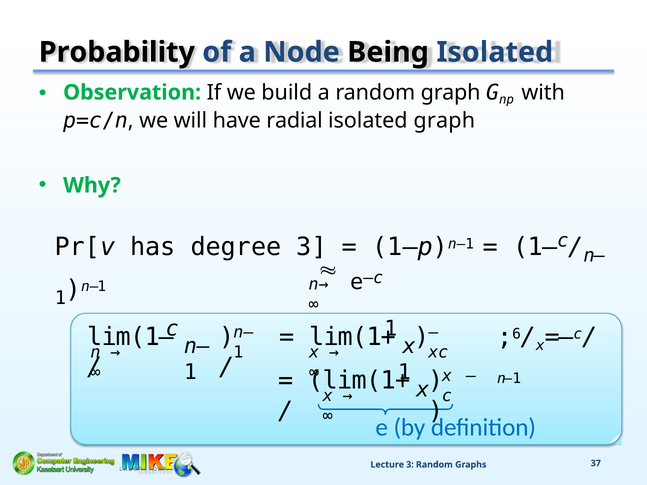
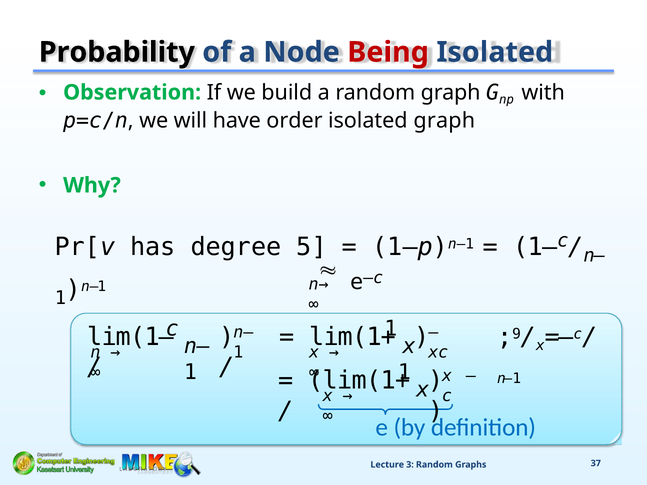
Being colour: black -> red (388, 52)
radial: radial -> order (294, 121)
degree 3: 3 -> 5 (312, 247)
6: 6 -> 9 (517, 334)
